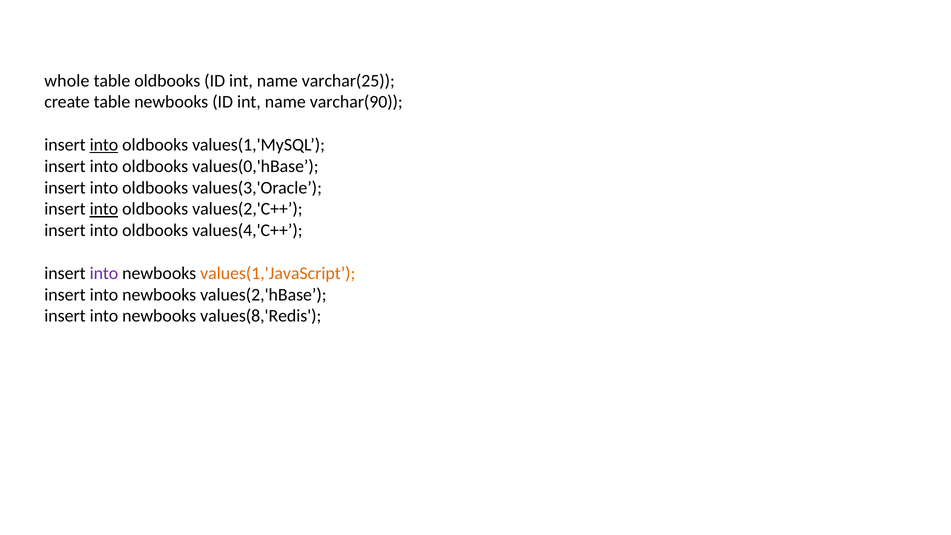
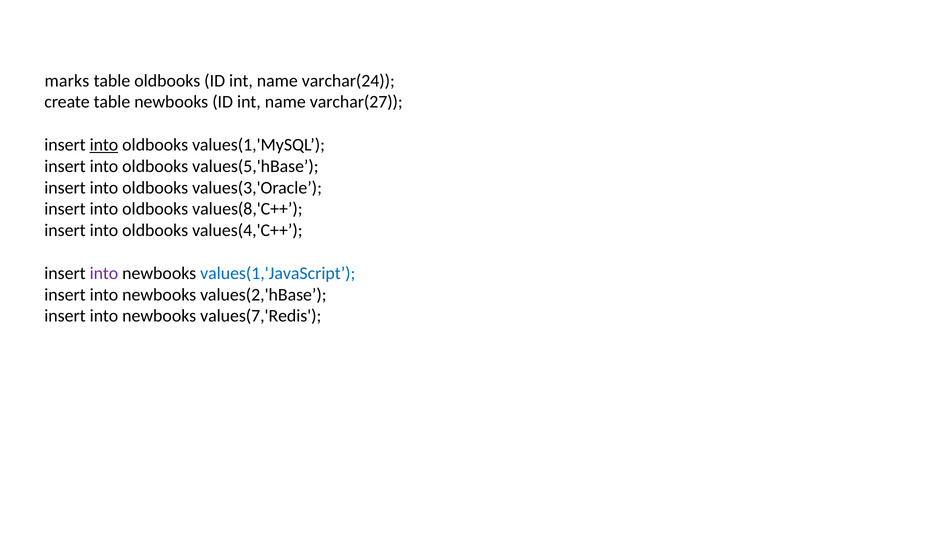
whole: whole -> marks (67, 81)
varchar(25: varchar(25 -> varchar(24 (348, 81)
varchar(90: varchar(90 -> varchar(27 (356, 102)
values(0,'hBase: values(0,'hBase -> values(5,'hBase (255, 166)
into underline: present -> none (104, 209)
values(2,'C++: values(2,'C++ -> values(8,'C++ (247, 209)
values(1,'JavaScript colour: orange -> blue (278, 273)
values(8,'Redis: values(8,'Redis -> values(7,'Redis (261, 316)
